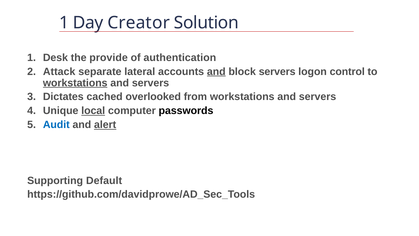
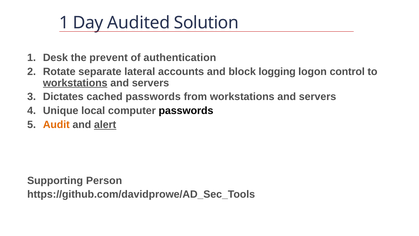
Creator: Creator -> Audited (139, 23)
provide: provide -> prevent (109, 58)
Attack: Attack -> Rotate (59, 71)
and underline: present -> none (216, 71)
block servers: servers -> logging (277, 71)
cached overlooked: overlooked -> passwords (153, 97)
local underline: present -> none (93, 111)
Audit colour: blue -> orange (56, 125)
Default: Default -> Person (104, 180)
